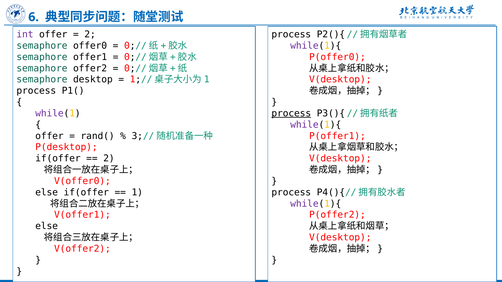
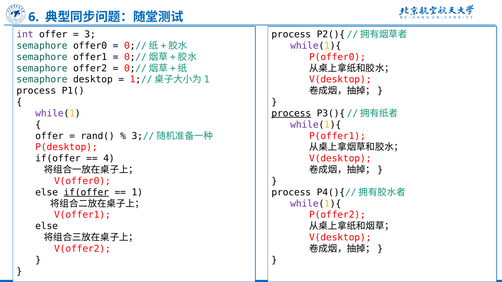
2: 2 -> 3 (90, 34)
2: 2 -> 4 (109, 159)
if(offer underline: none -> present (86, 193)
